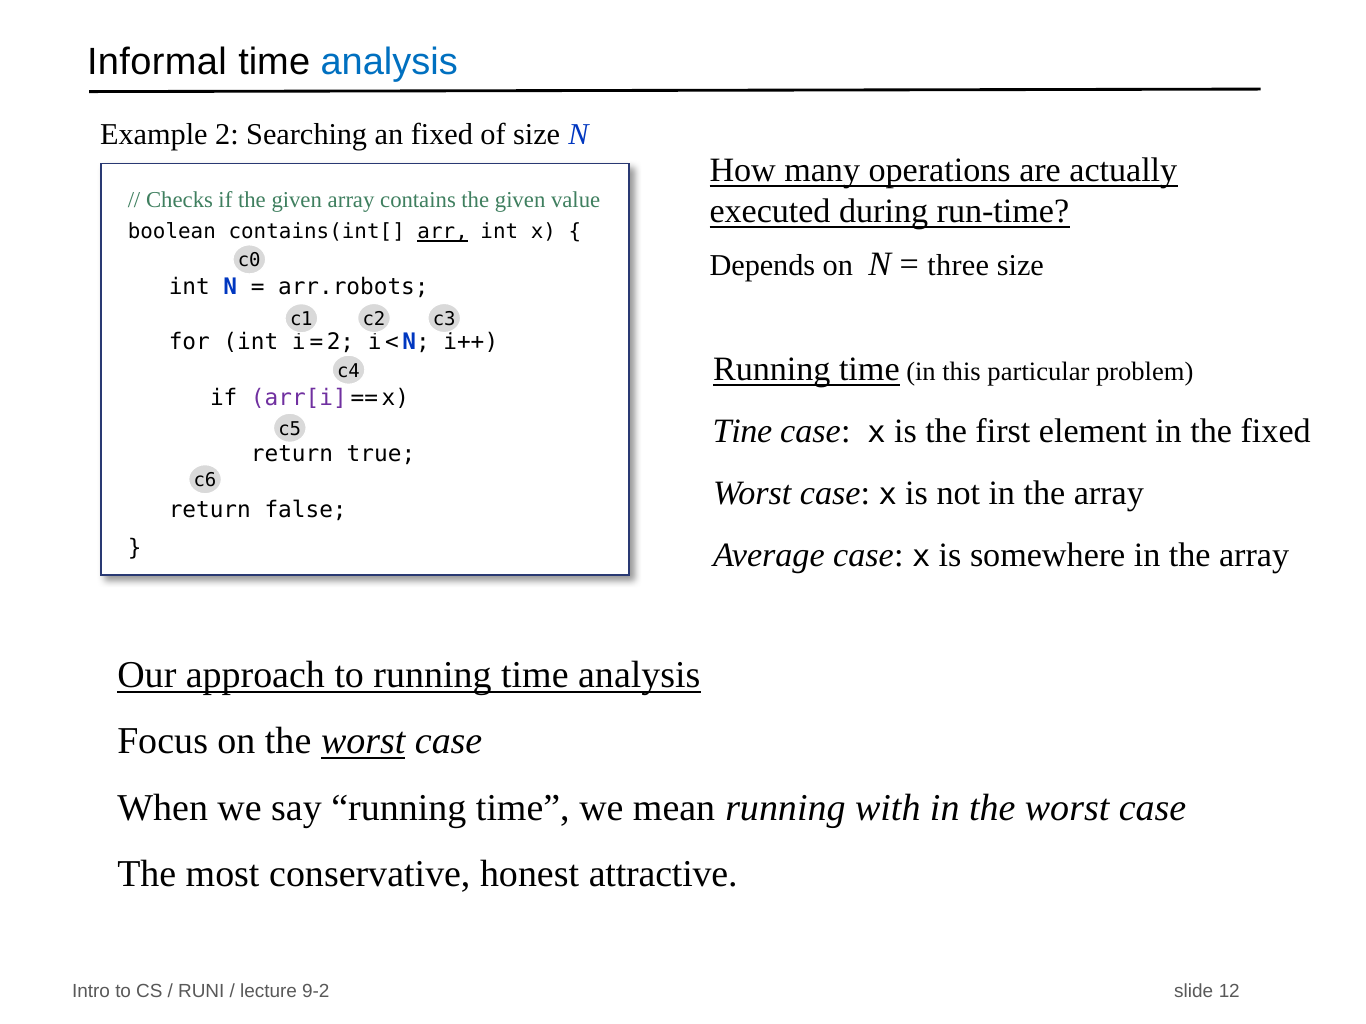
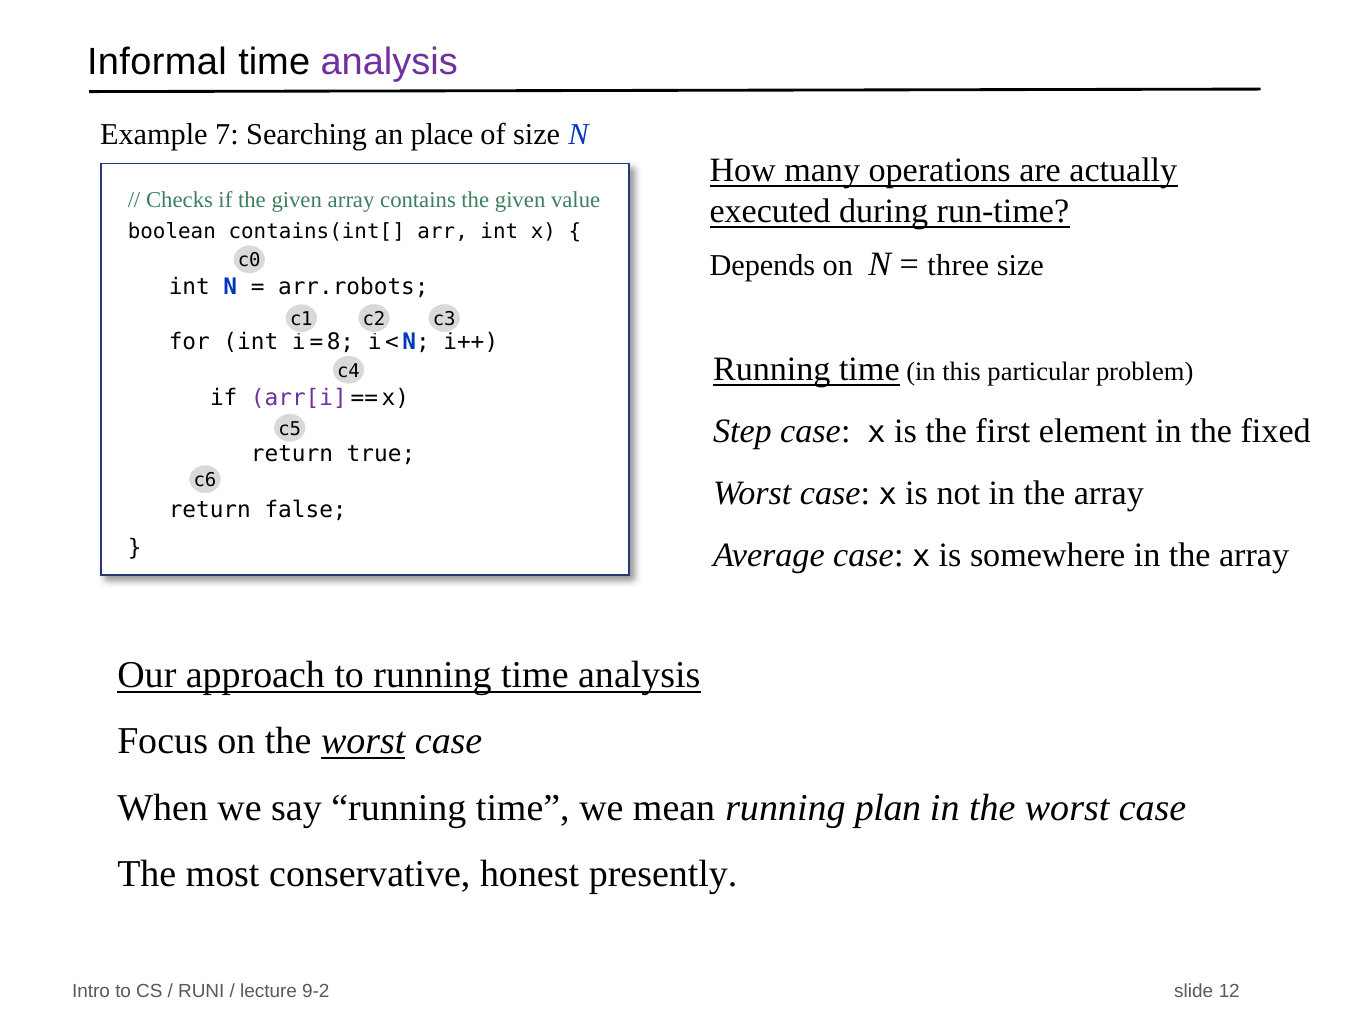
analysis colour: blue -> purple (389, 62)
Example 2: 2 -> 7 (227, 134)
an fixed: fixed -> place (442, 134)
arr underline: present -> none (443, 232)
2: 2 -> 8 (341, 343)
Tine: Tine -> Step (742, 432)
with: with -> plan (888, 808)
attractive: attractive -> presently (663, 875)
